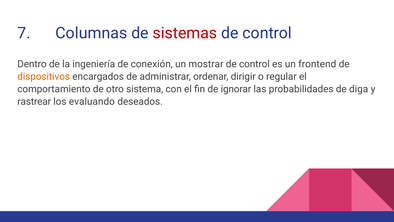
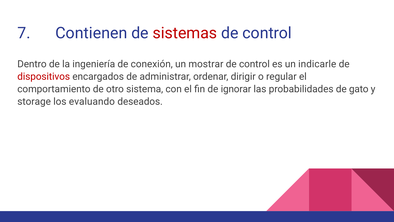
Columnas: Columnas -> Contienen (91, 33)
frontend: frontend -> indicarle (317, 64)
dispositivos colour: orange -> red (44, 77)
diga: diga -> gato (359, 89)
rastrear: rastrear -> storage (34, 101)
